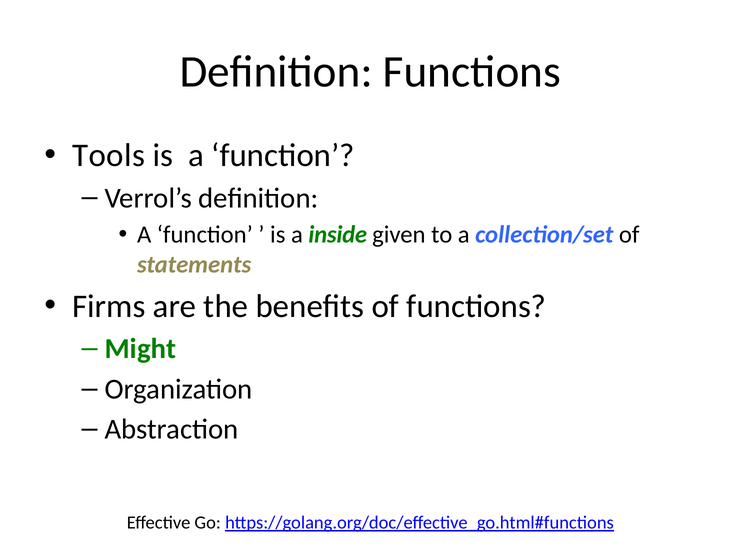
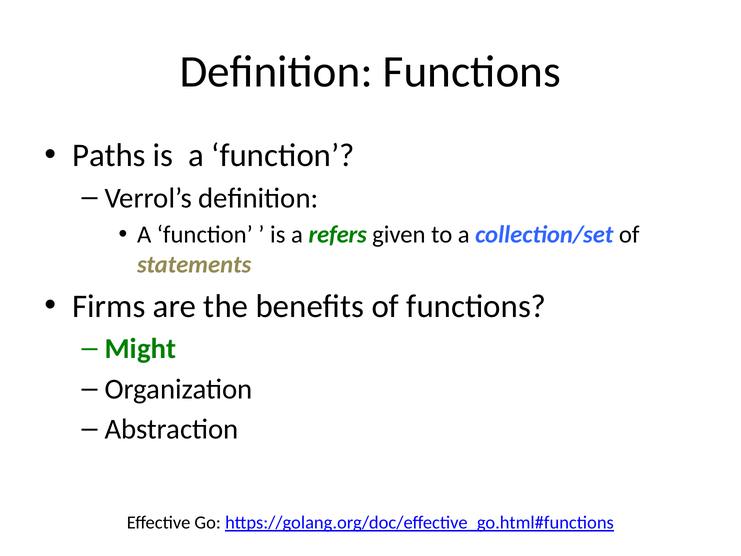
Tools: Tools -> Paths (109, 155)
inside: inside -> refers (338, 235)
